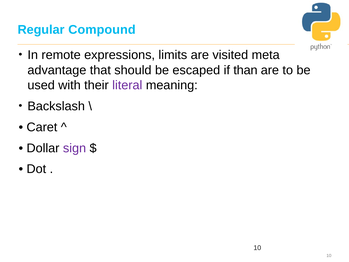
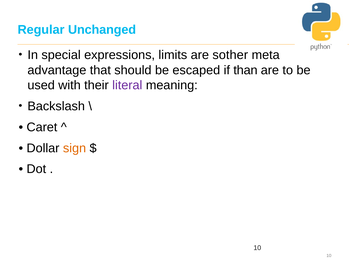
Compound: Compound -> Unchanged (102, 30)
remote: remote -> special (61, 55)
visited: visited -> sother (230, 55)
sign colour: purple -> orange (75, 148)
